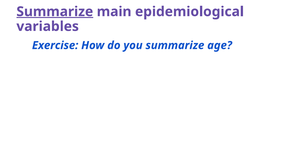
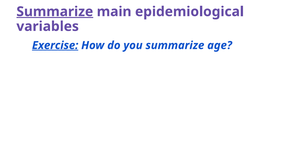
Exercise underline: none -> present (55, 46)
